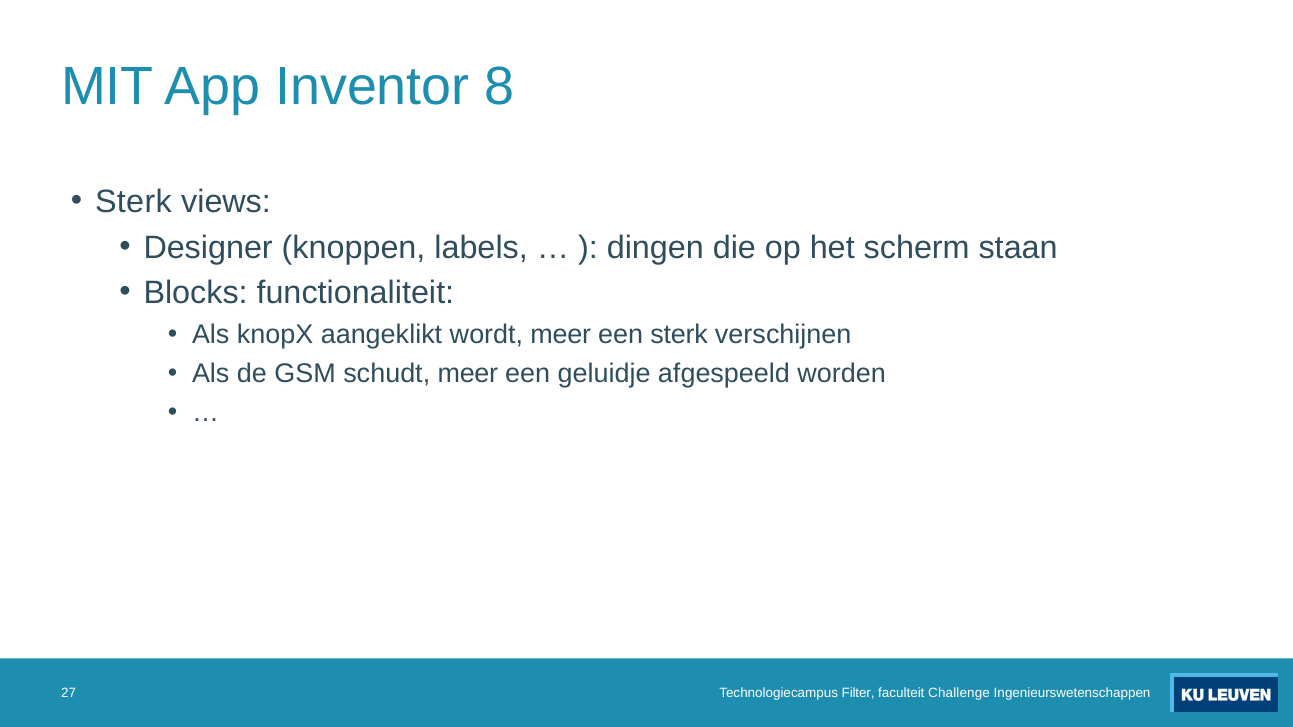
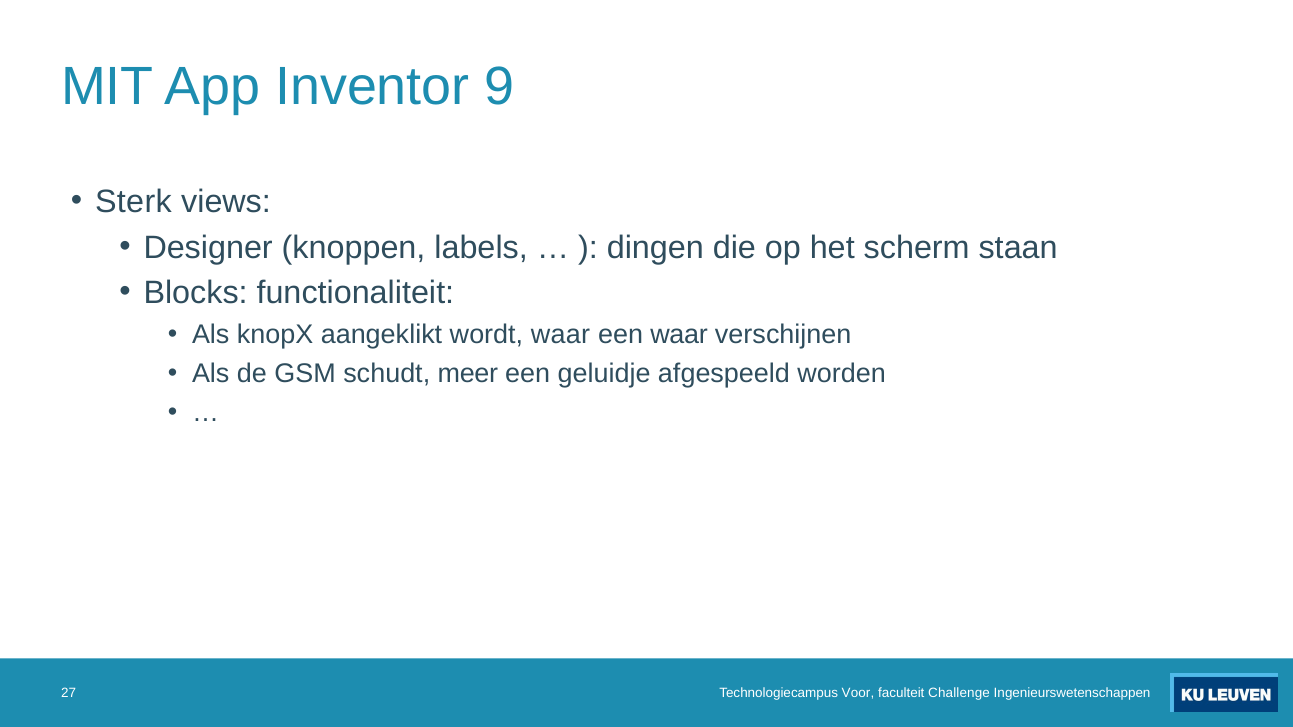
8: 8 -> 9 (500, 87)
wordt meer: meer -> waar (560, 335)
een sterk: sterk -> waar (679, 335)
Filter: Filter -> Voor (858, 694)
